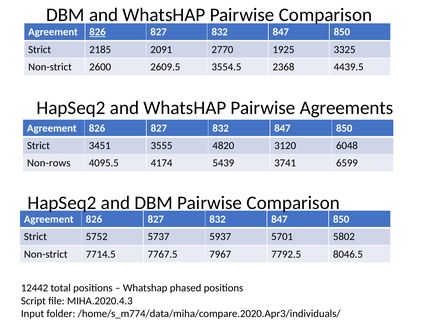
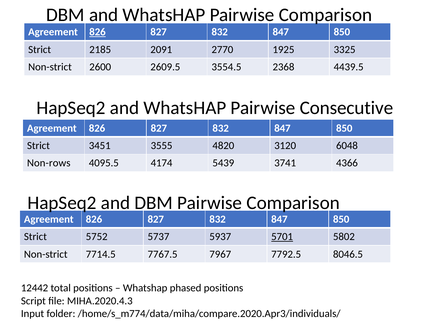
Agreements: Agreements -> Consecutive (346, 108)
6599: 6599 -> 4366 (347, 163)
5701 underline: none -> present (282, 237)
